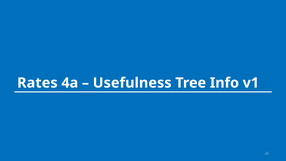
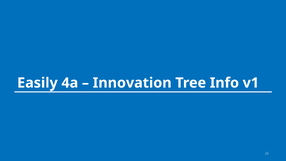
Rates: Rates -> Easily (37, 83)
Usefulness: Usefulness -> Innovation (132, 83)
